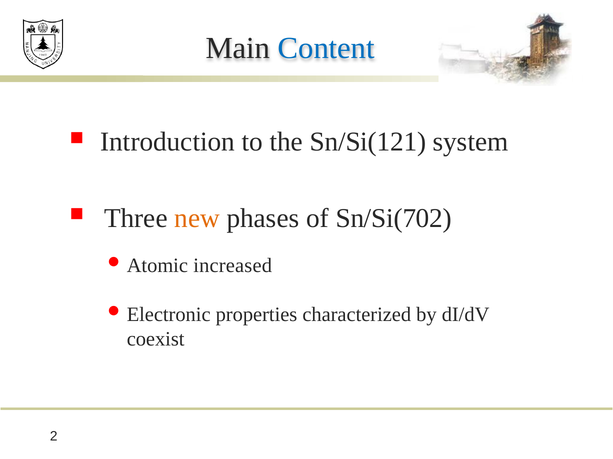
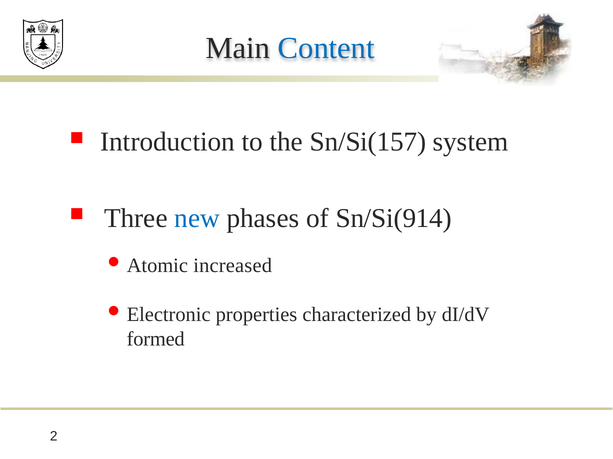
Sn/Si(121: Sn/Si(121 -> Sn/Si(157 (368, 142)
new colour: orange -> blue (197, 219)
Sn/Si(702: Sn/Si(702 -> Sn/Si(914 (394, 219)
coexist: coexist -> formed (156, 339)
